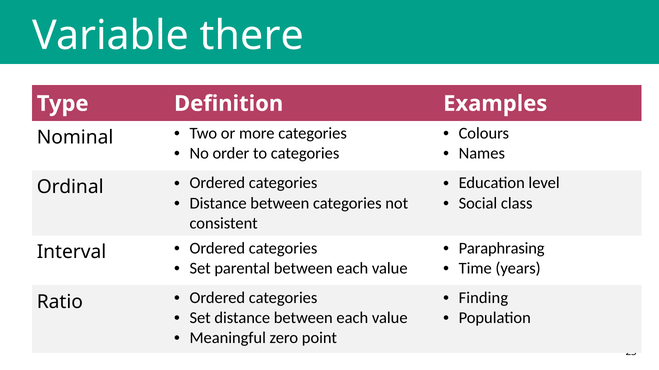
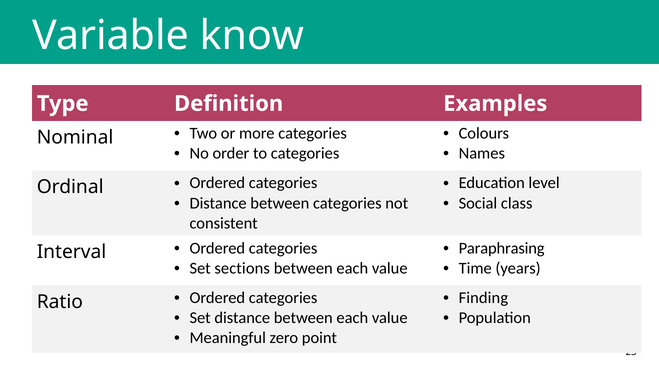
there: there -> know (252, 36)
parental: parental -> sections (242, 269)
